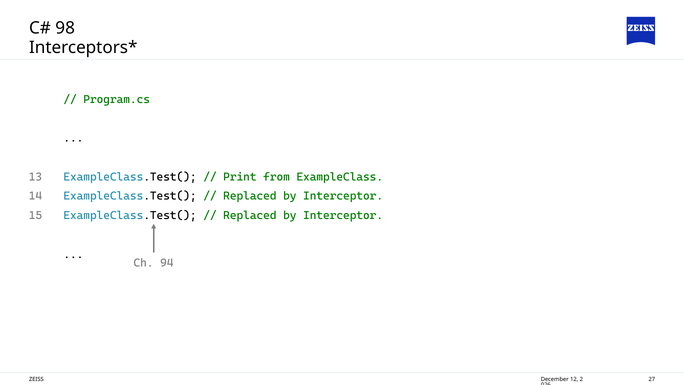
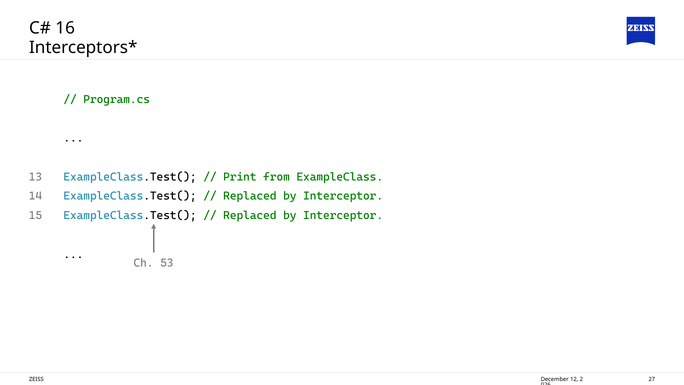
98: 98 -> 16 (65, 28)
94: 94 -> 53 (167, 263)
